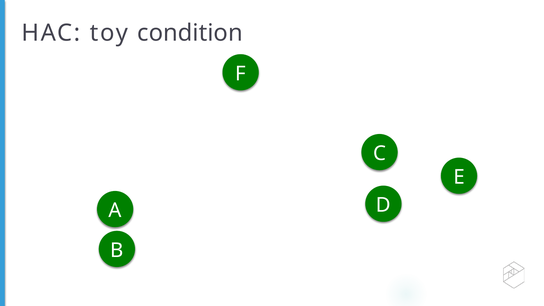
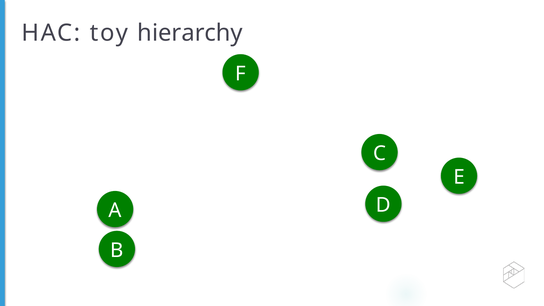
condition: condition -> hierarchy (190, 33)
